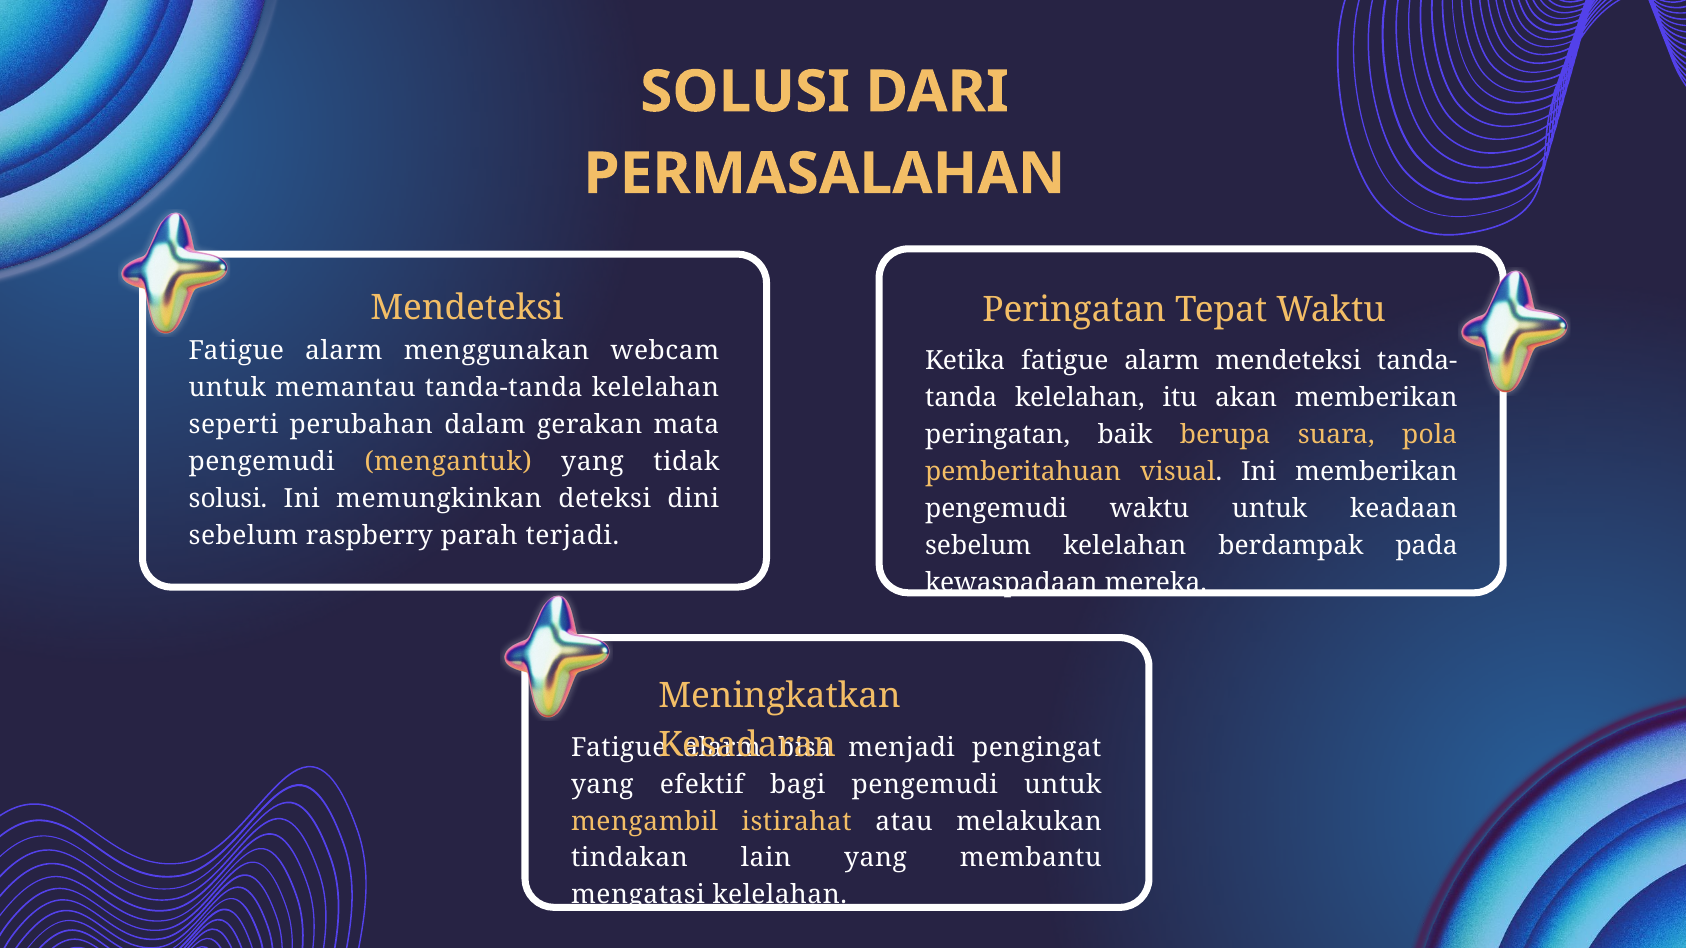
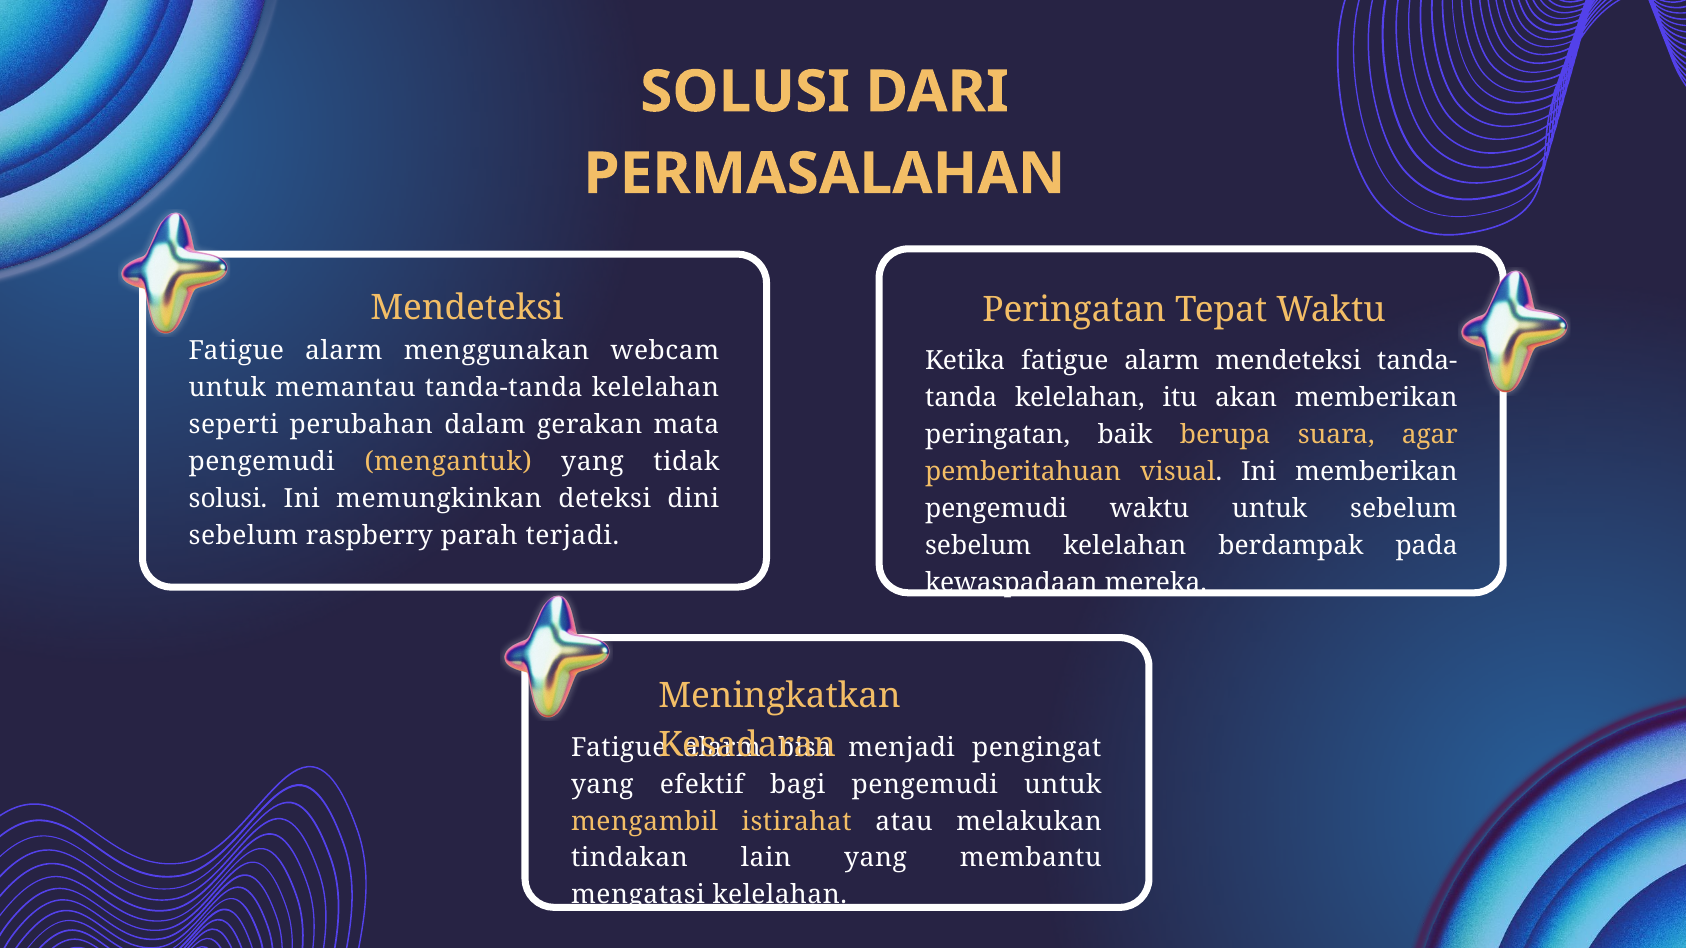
pola: pola -> agar (1430, 435)
untuk keadaan: keadaan -> sebelum (1404, 509)
